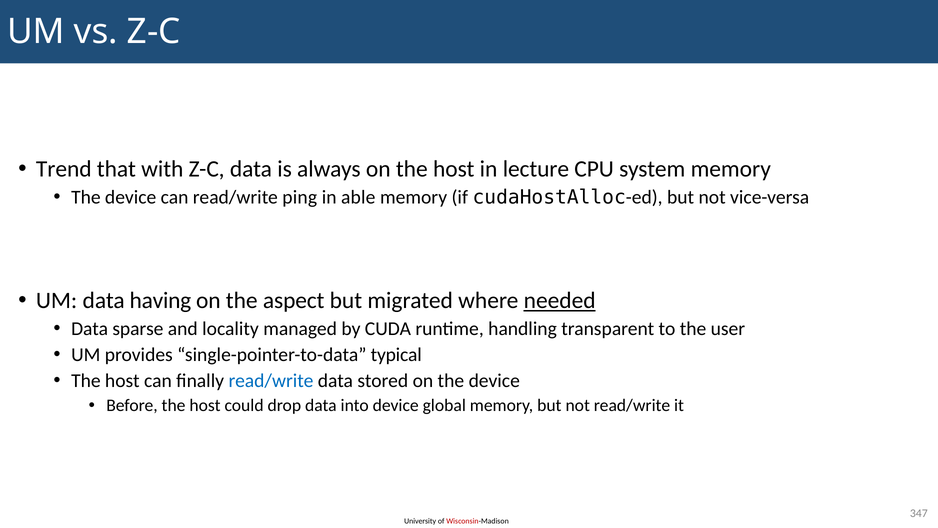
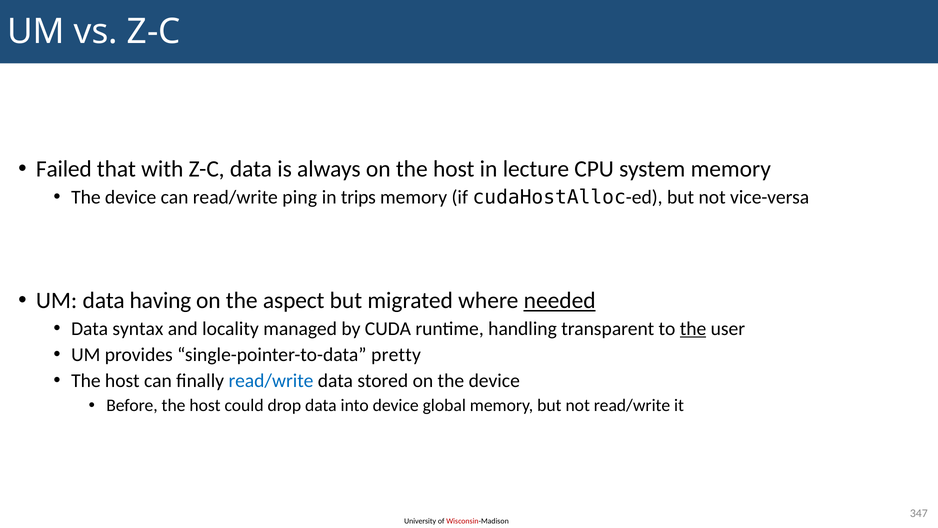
Trend: Trend -> Failed (64, 169)
able: able -> trips (358, 197)
sparse: sparse -> syntax (138, 328)
the underline: none -> present (693, 328)
typical: typical -> pretty (396, 354)
